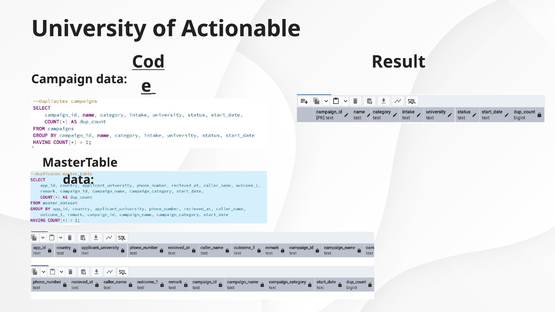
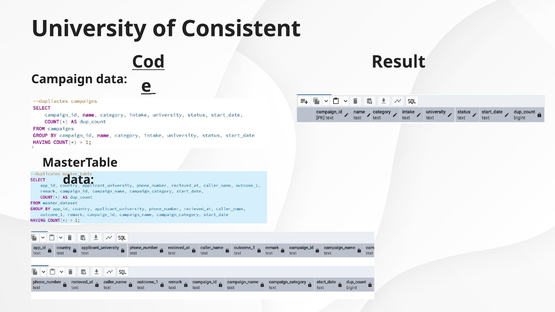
Actionable: Actionable -> Consistent (241, 29)
